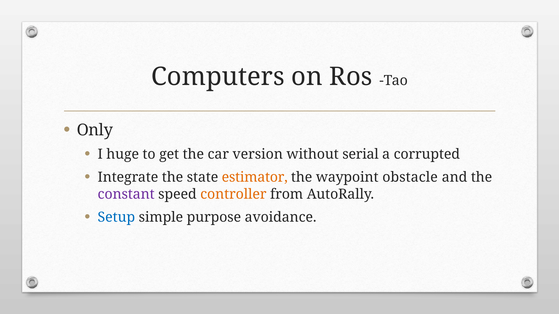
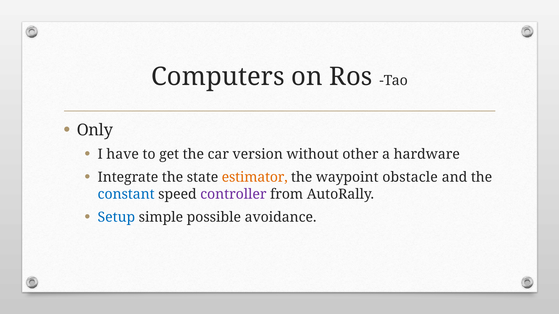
huge: huge -> have (123, 155)
serial: serial -> other (360, 155)
corrupted: corrupted -> hardware (427, 155)
constant colour: purple -> blue (126, 194)
controller colour: orange -> purple (233, 194)
purpose: purpose -> possible (214, 217)
